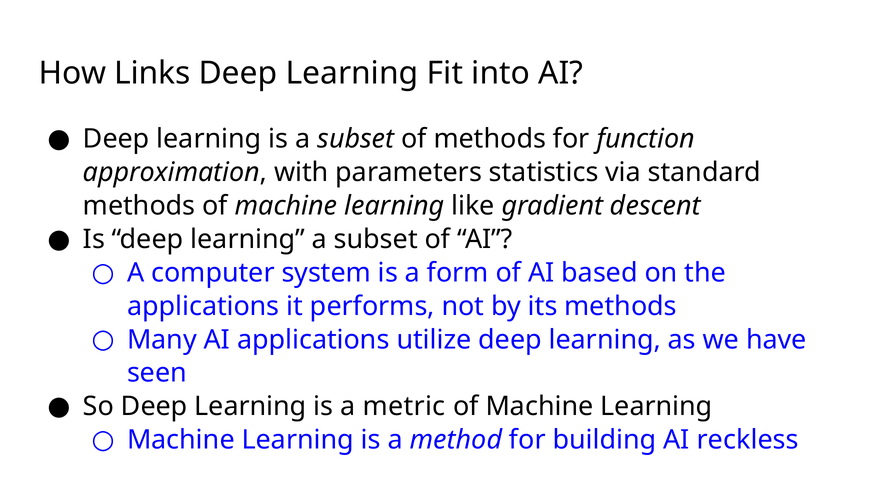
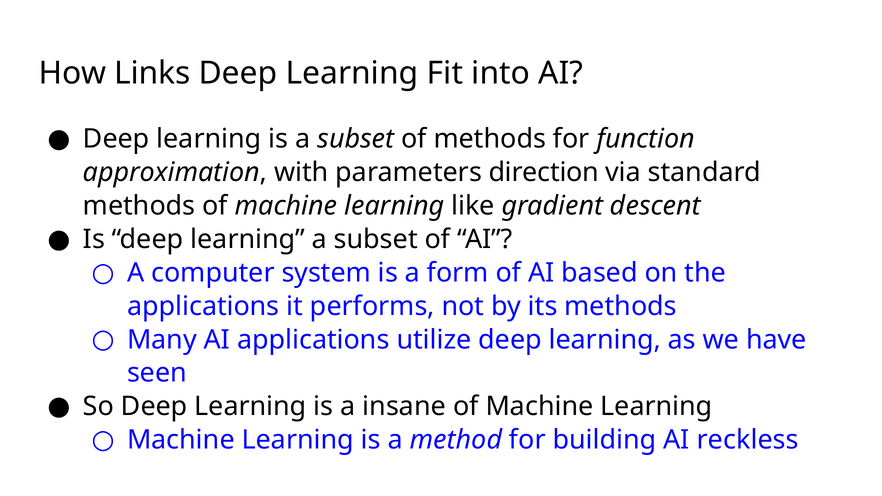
statistics: statistics -> direction (544, 173)
metric: metric -> insane (404, 407)
